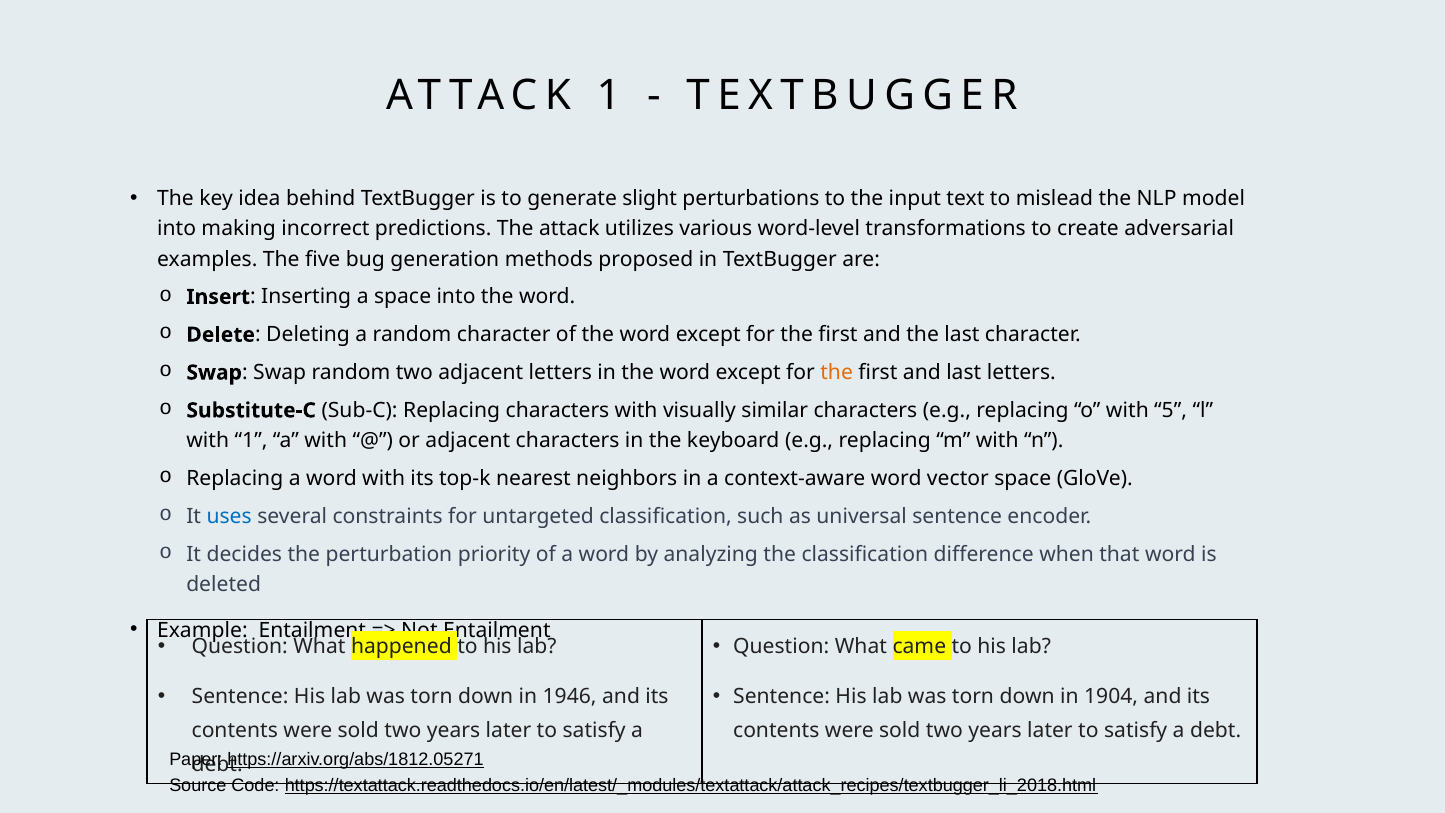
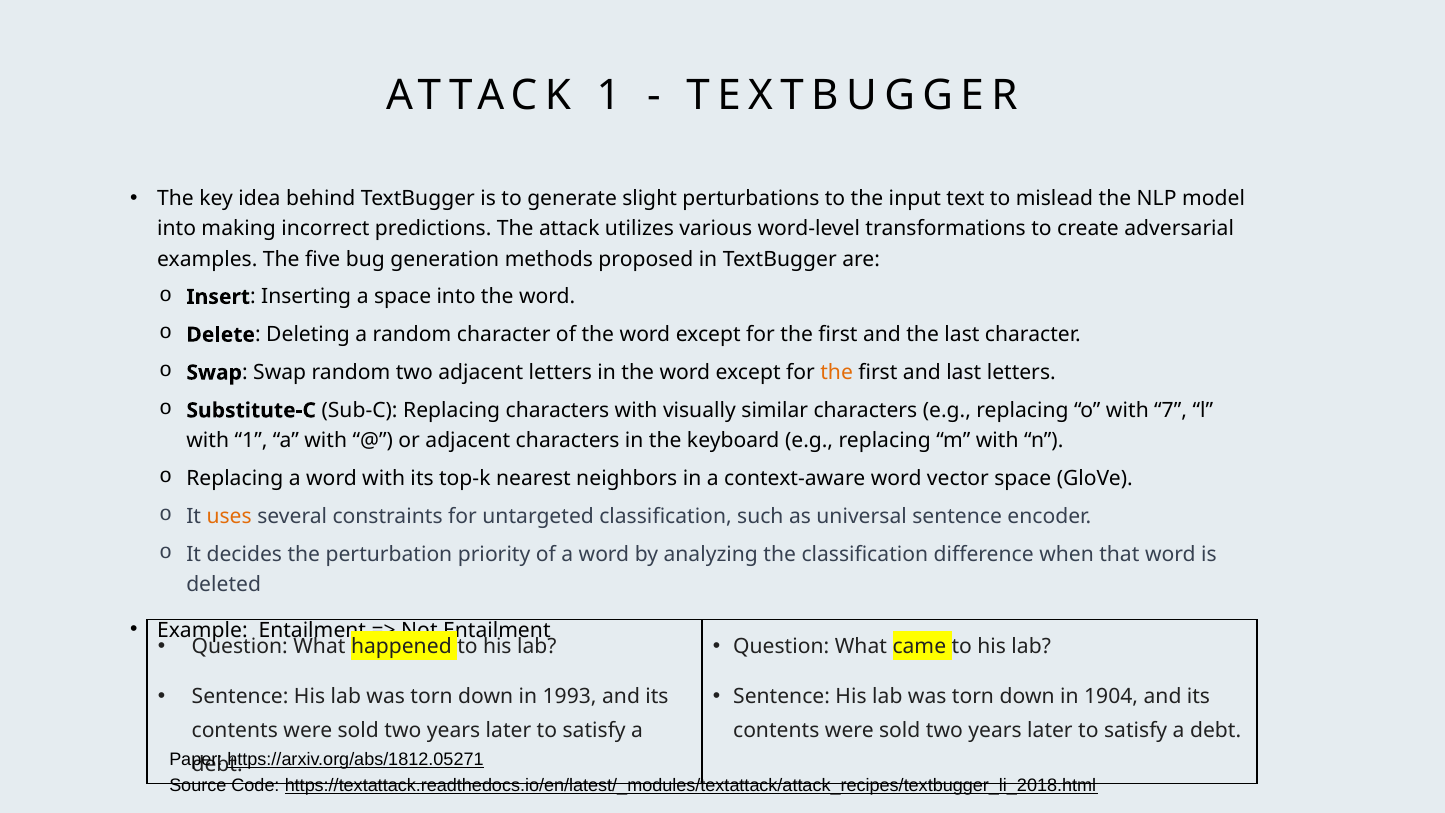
5: 5 -> 7 (1171, 410)
uses colour: blue -> orange (229, 516)
1946: 1946 -> 1993 (570, 696)
